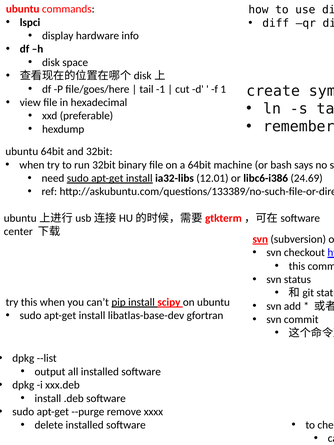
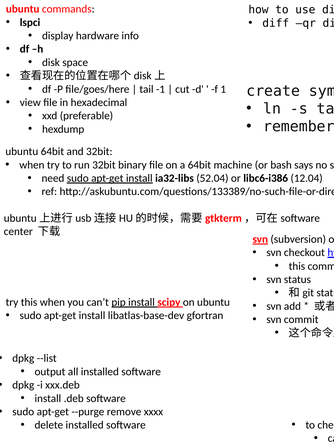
12.01: 12.01 -> 52.04 (212, 178)
24.69: 24.69 -> 12.04 (307, 178)
